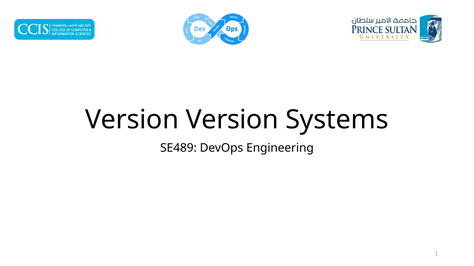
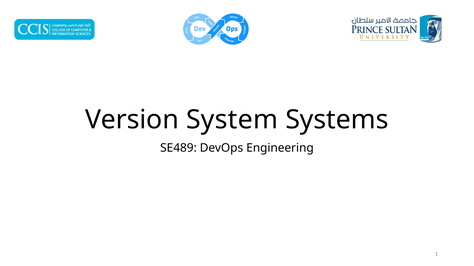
Version Version: Version -> System (232, 120)
